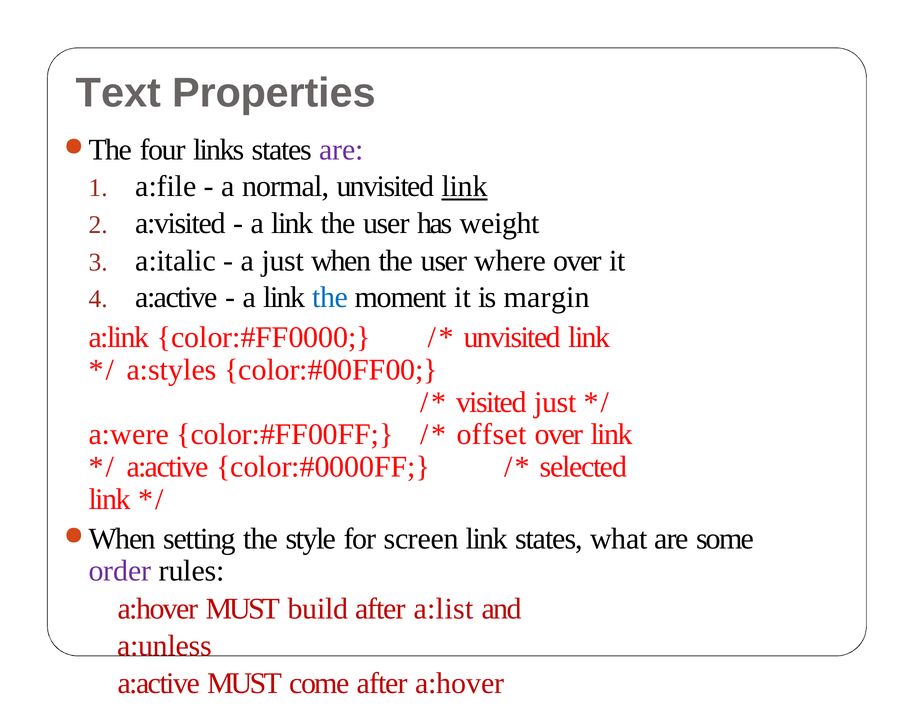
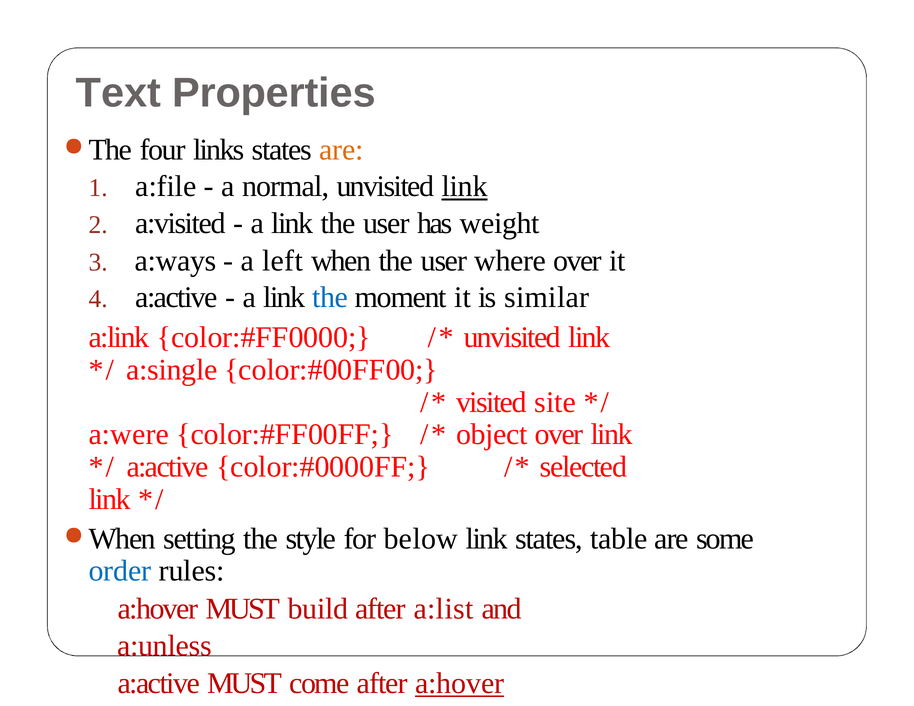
are colour: purple -> orange (341, 150)
a:italic: a:italic -> a:ways (176, 261)
a just: just -> left (282, 261)
margin: margin -> similar (547, 298)
a:styles: a:styles -> a:single (172, 370)
visited just: just -> site (555, 402)
offset: offset -> object (492, 435)
screen: screen -> below (421, 539)
what: what -> table (619, 539)
order colour: purple -> blue (120, 571)
a:hover underline: none -> present (460, 684)
